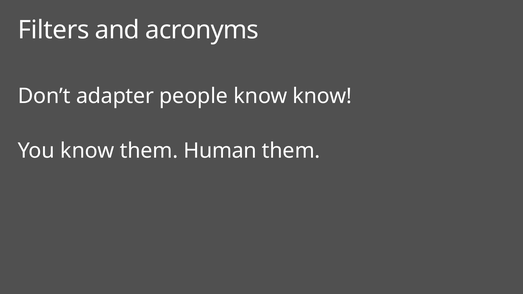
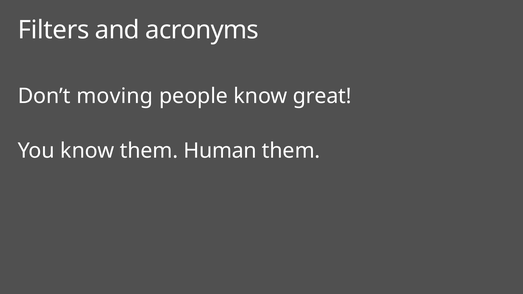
adapter: adapter -> moving (115, 96)
know know: know -> great (322, 96)
